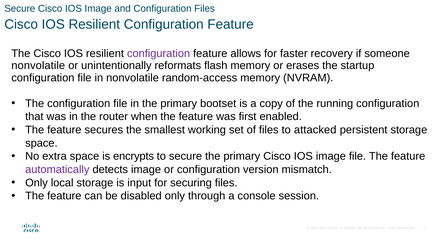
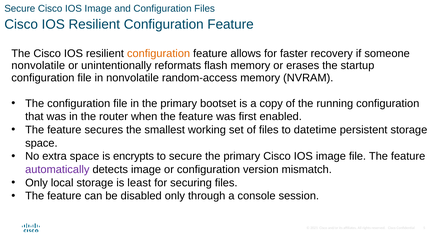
configuration colour: purple -> orange (159, 53)
attacked: attacked -> datetime (315, 130)
input: input -> least (139, 183)
